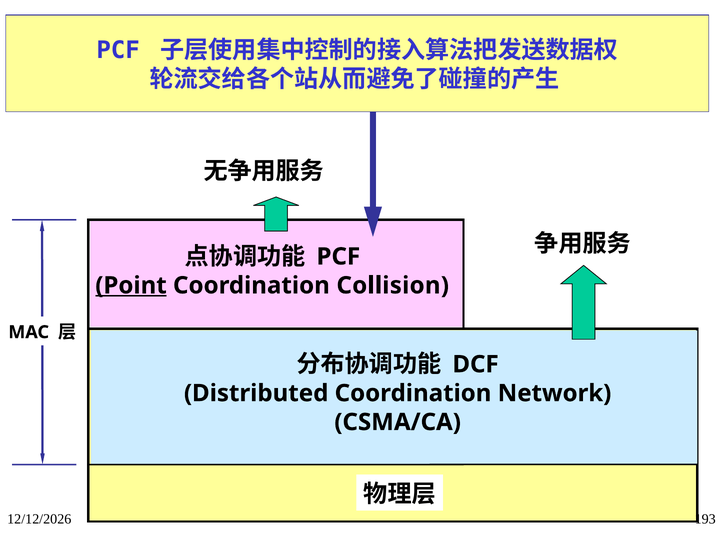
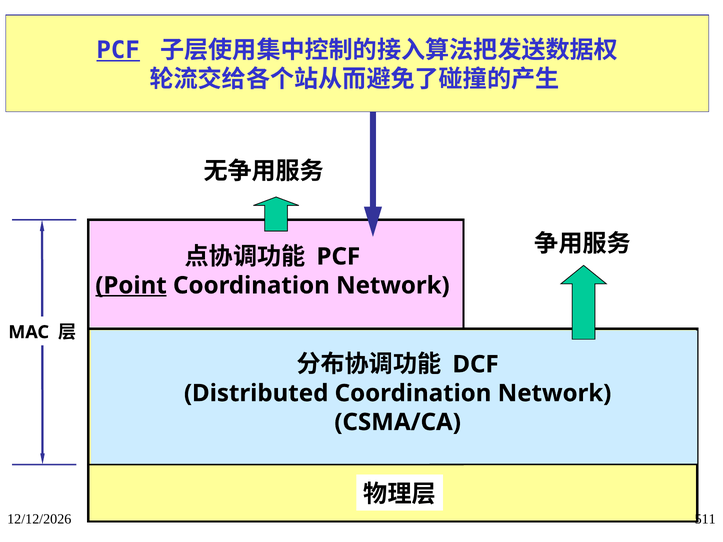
PCF underline: none -> present (118, 51)
Collision: Collision -> Network (393, 286)
193: 193 -> 511 (705, 519)
